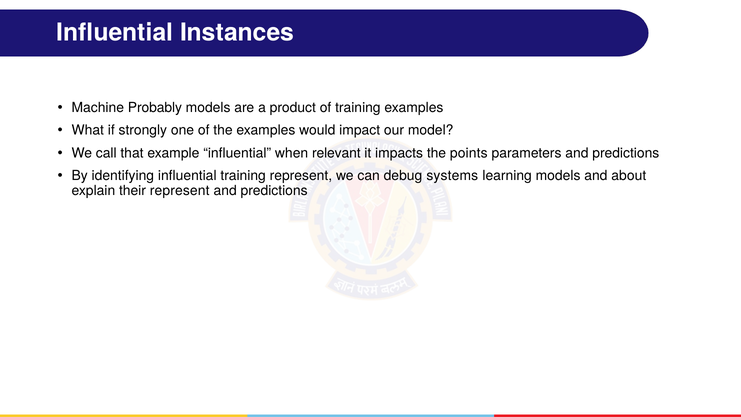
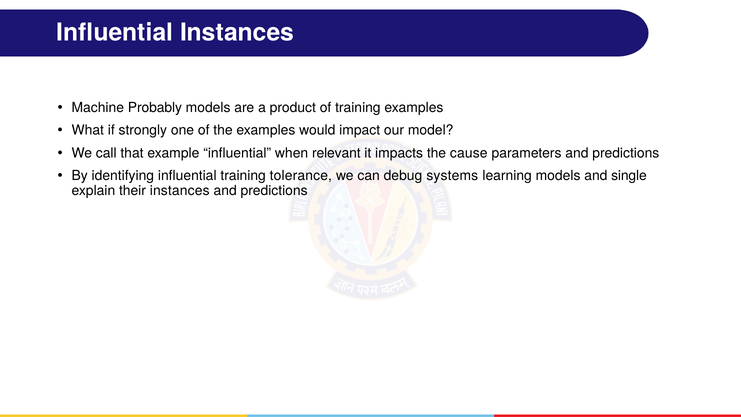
points: points -> cause (469, 153)
training represent: represent -> tolerance (301, 176)
about: about -> single (629, 176)
their represent: represent -> instances (180, 191)
